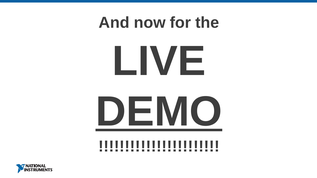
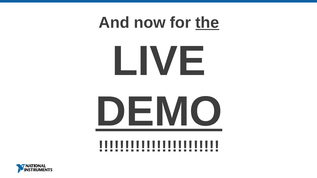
the underline: none -> present (207, 23)
